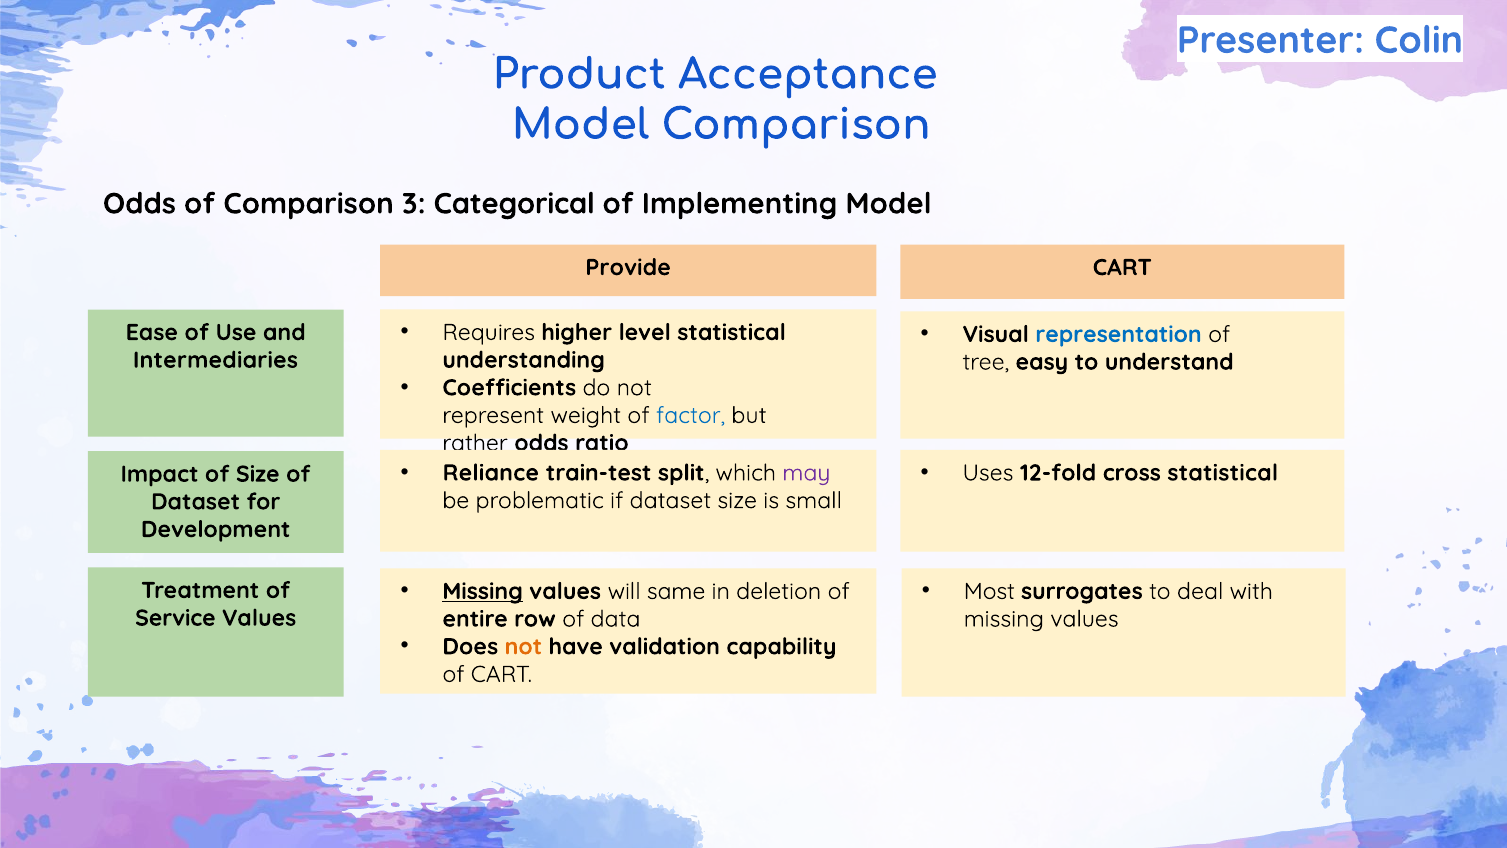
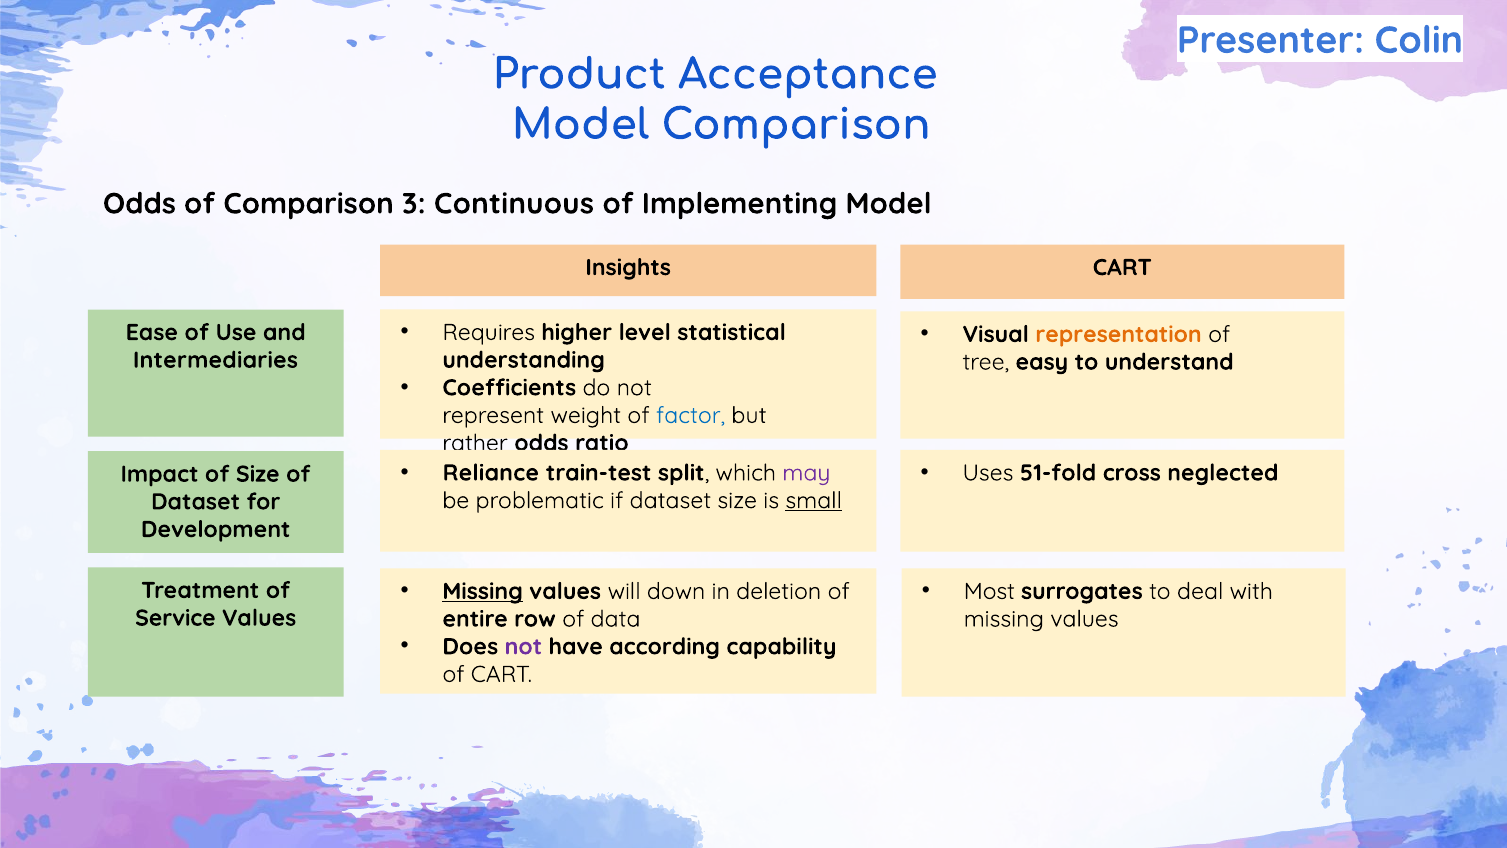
Categorical: Categorical -> Continuous (514, 204)
Provide: Provide -> Insights (628, 267)
representation colour: blue -> orange (1118, 334)
12-fold: 12-fold -> 51-fold (1058, 473)
cross statistical: statistical -> neglected (1223, 473)
small underline: none -> present (814, 500)
same: same -> down (676, 591)
not colour: orange -> purple (523, 646)
validation: validation -> according (665, 646)
